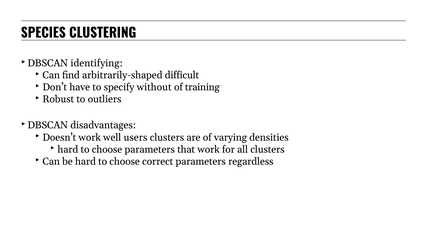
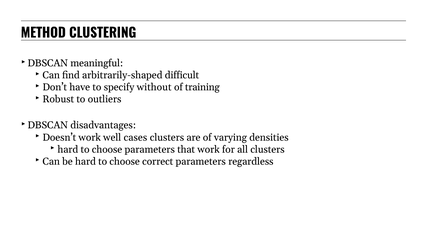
SPECIES: SPECIES -> METHOD (43, 33)
identifying: identifying -> meaningful (97, 63)
users: users -> cases (135, 137)
